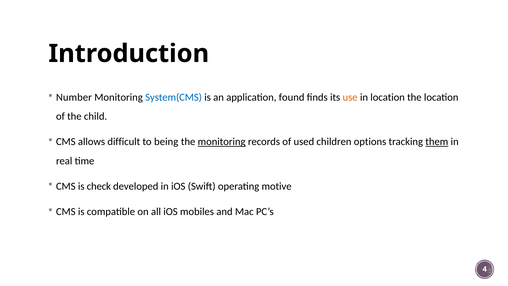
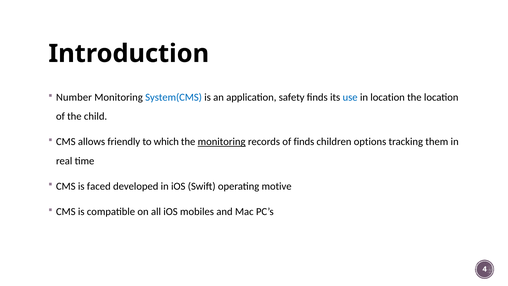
found: found -> safety (292, 97)
use colour: orange -> blue (350, 97)
difficult: difficult -> friendly (124, 142)
being: being -> which (166, 142)
of used: used -> finds (304, 142)
them underline: present -> none (437, 142)
check: check -> faced (99, 186)
